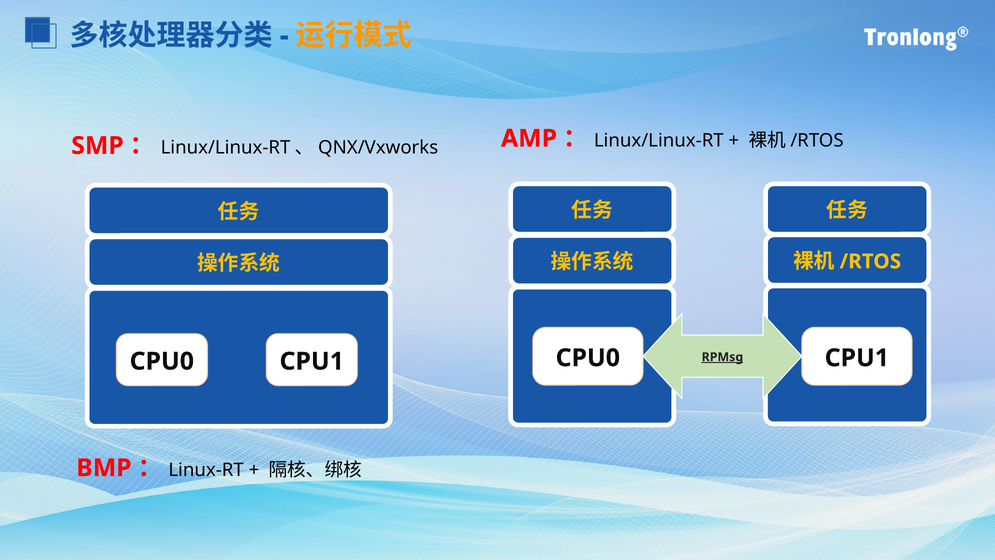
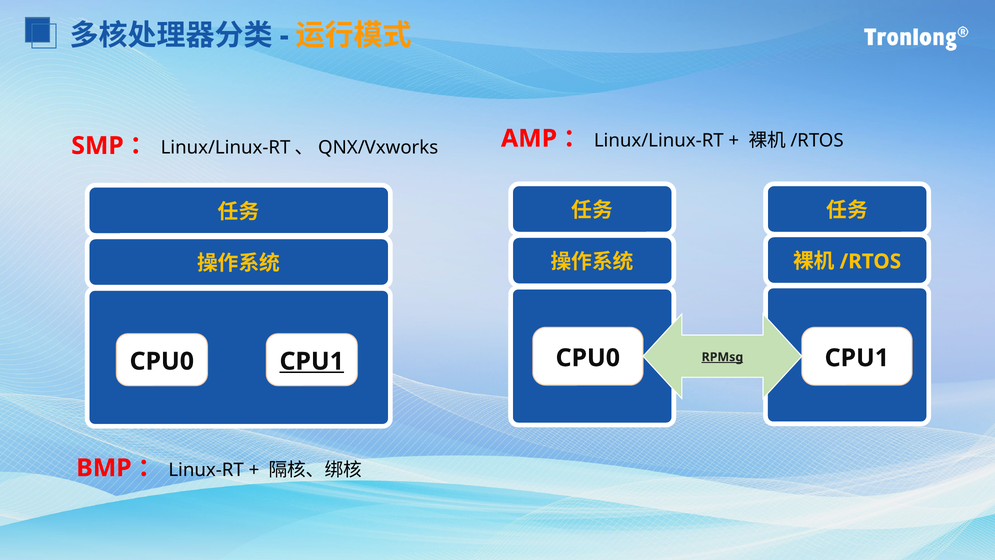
CPU1 underline: none -> present (312, 361)
